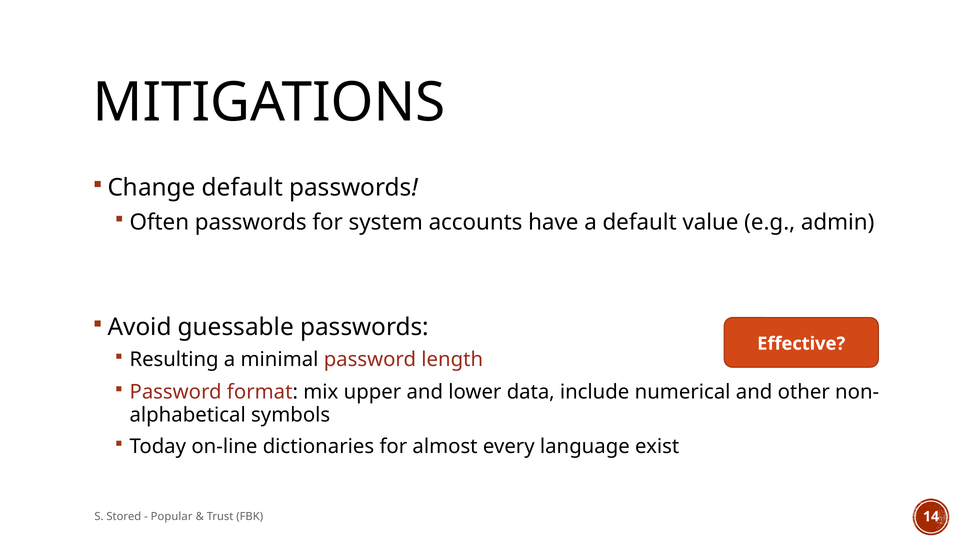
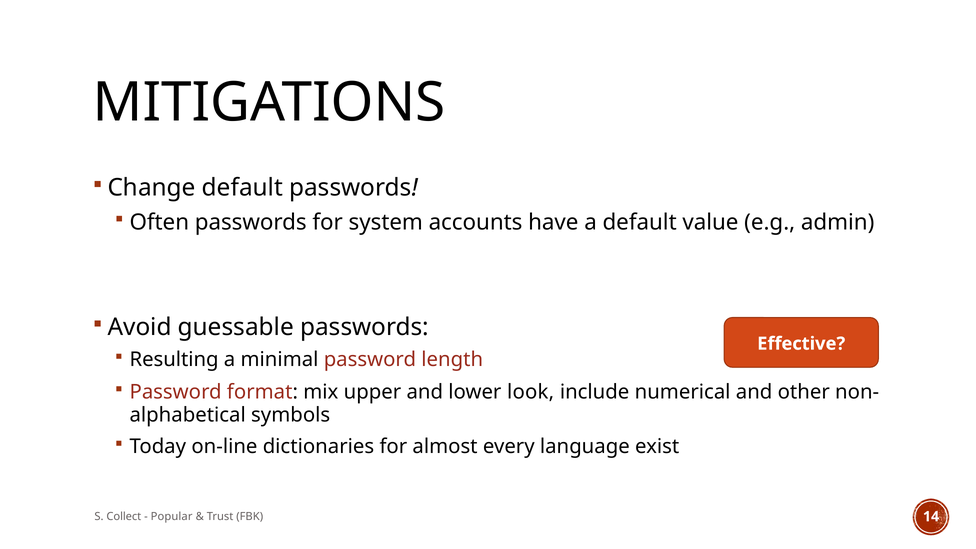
data: data -> look (531, 392)
Stored: Stored -> Collect (124, 517)
